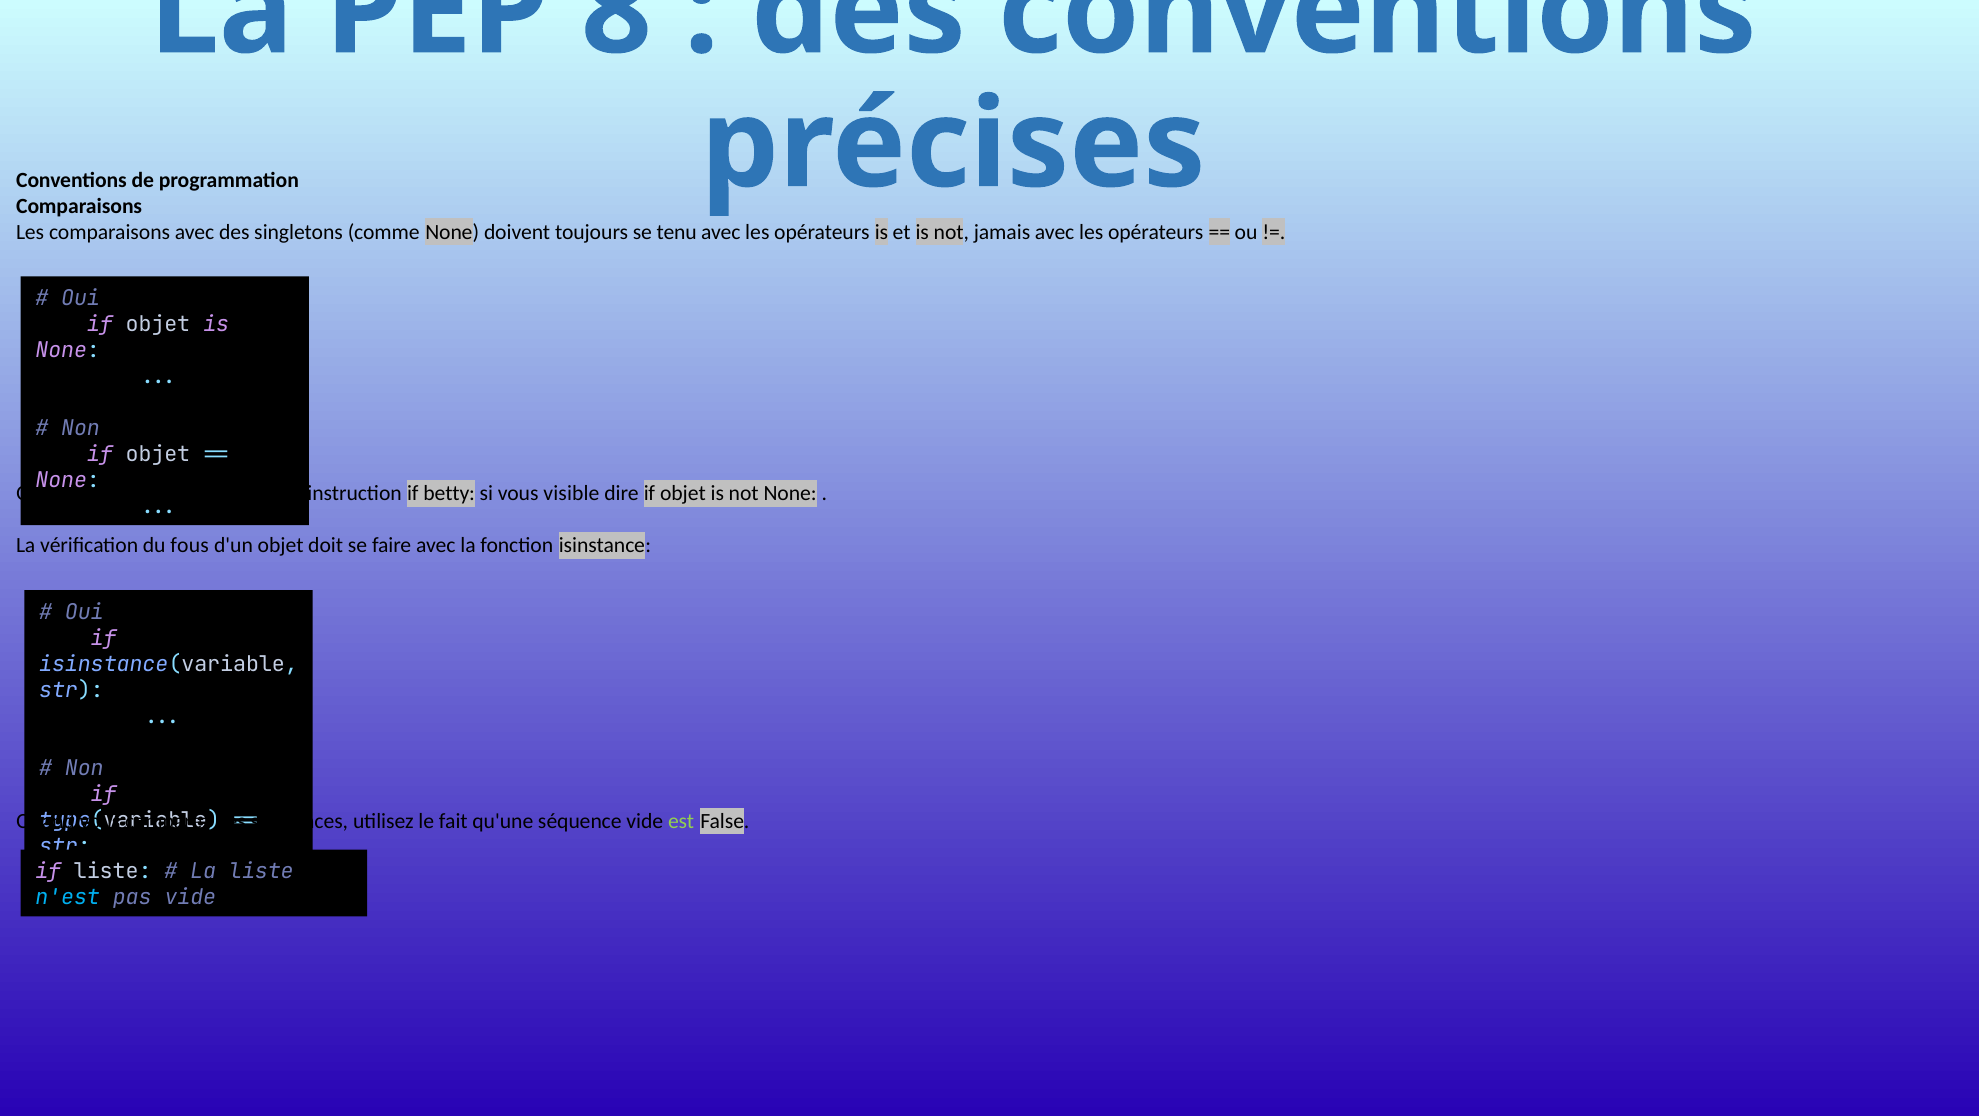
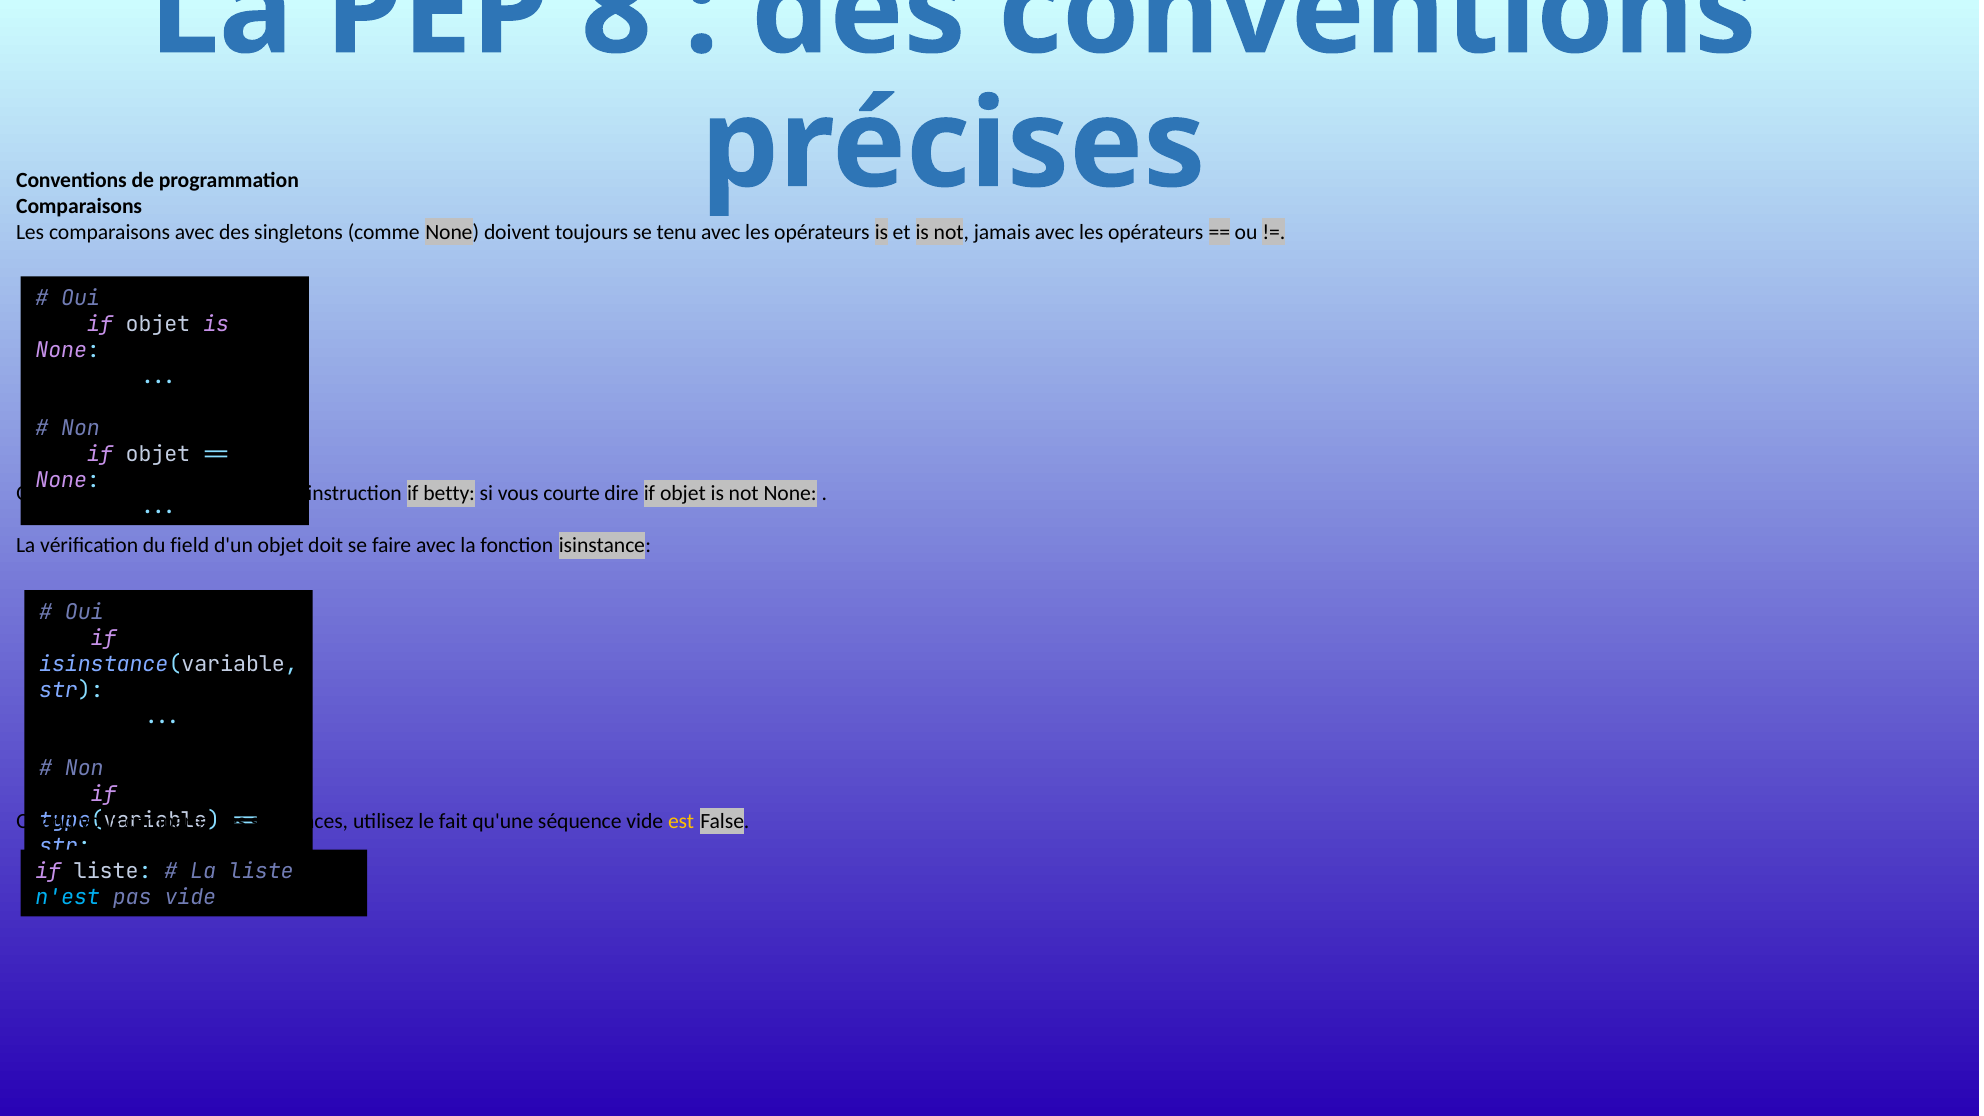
visible: visible -> courte (572, 494)
fous: fous -> field (190, 546)
est colour: light green -> yellow (681, 821)
